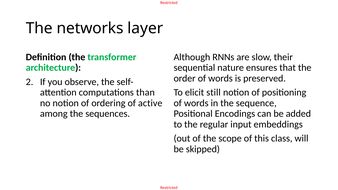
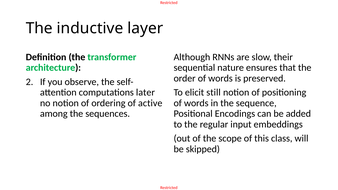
networks: networks -> inductive (90, 28)
than: than -> later (145, 93)
